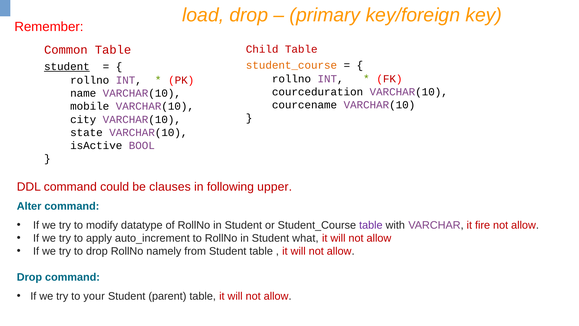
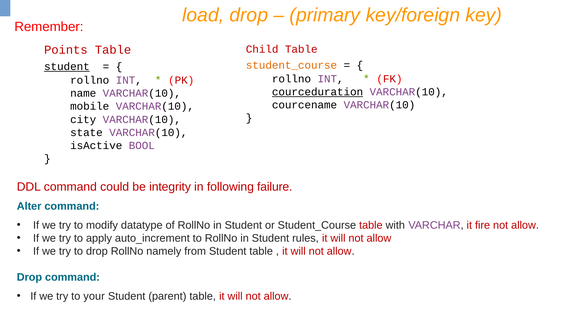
Common: Common -> Points (66, 50)
courceduration underline: none -> present (318, 92)
clauses: clauses -> integrity (170, 187)
upper: upper -> failure (275, 187)
table colour: purple -> red (371, 225)
what: what -> rules (305, 238)
